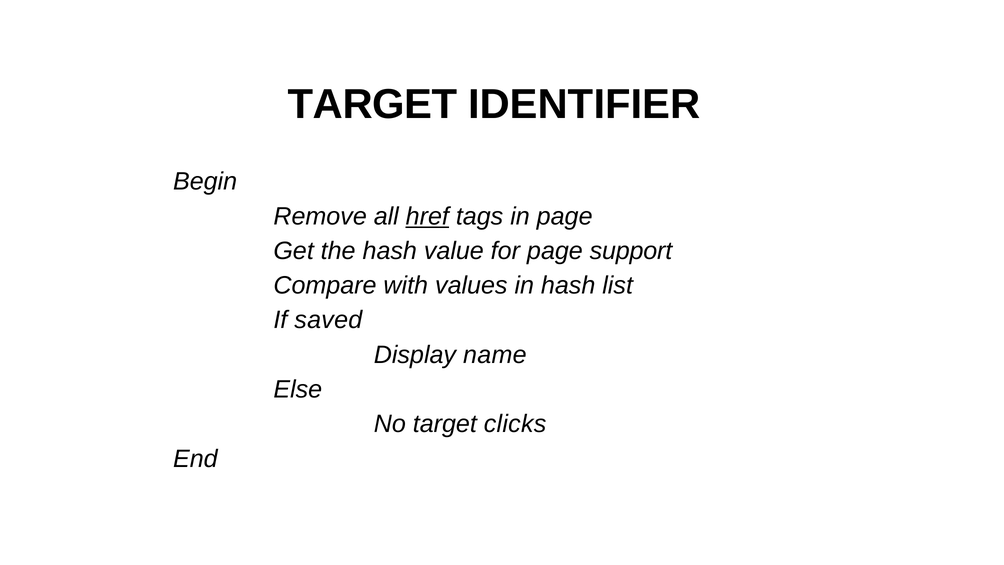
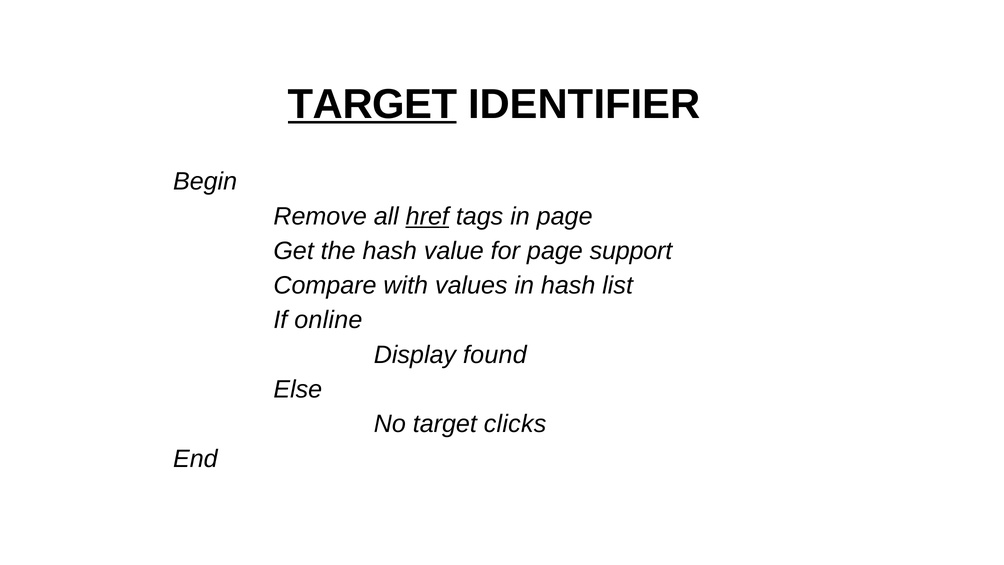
TARGET underline: none -> present (372, 104)
saved: saved -> online (328, 320)
name: name -> found (495, 355)
